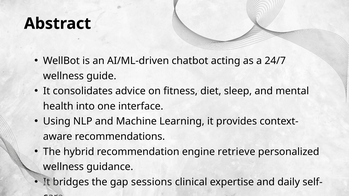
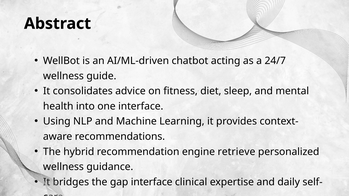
gap sessions: sessions -> interface (152, 182)
